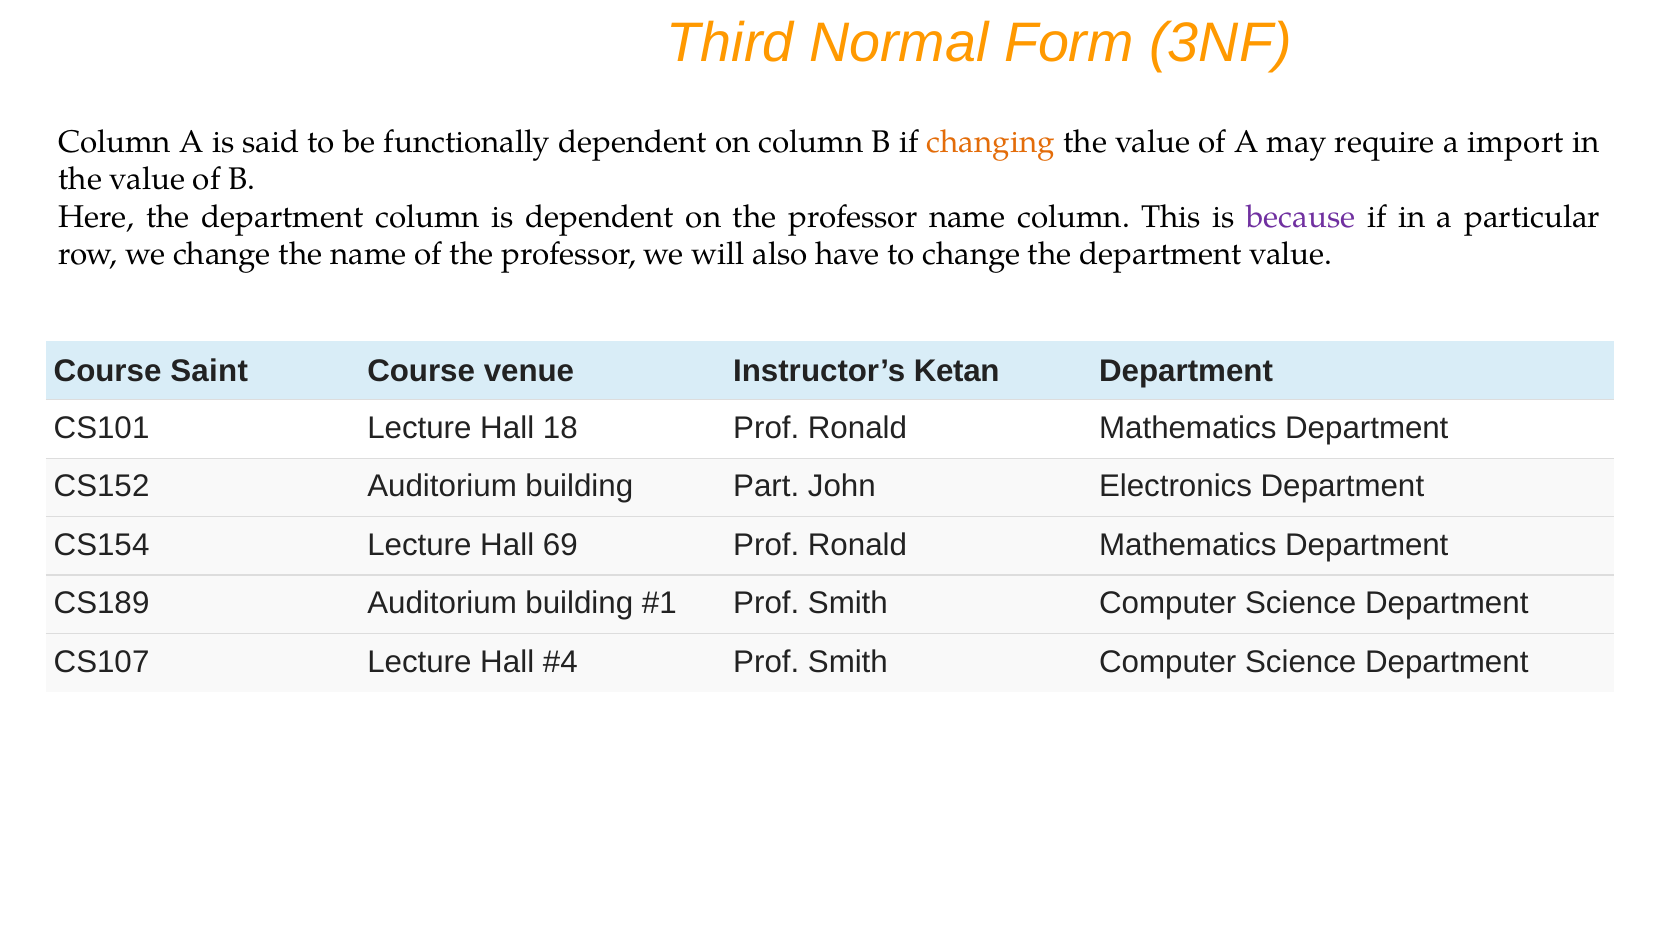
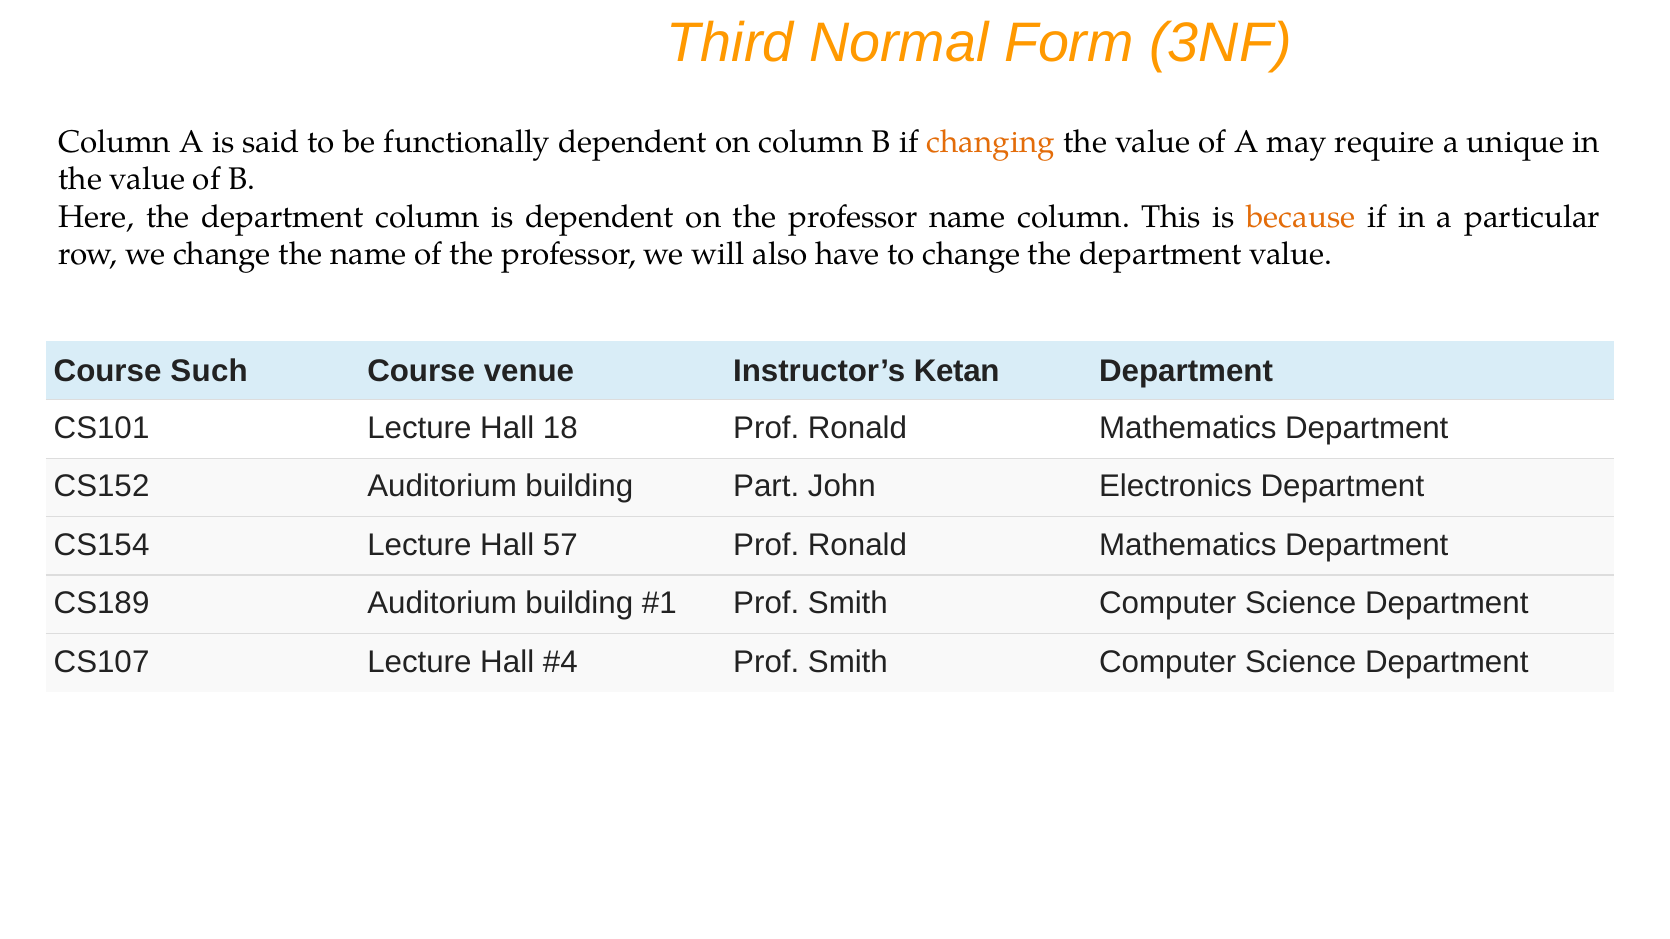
import: import -> unique (1516, 142)
because colour: purple -> orange (1301, 217)
Saint: Saint -> Such (209, 371)
69: 69 -> 57 (560, 545)
